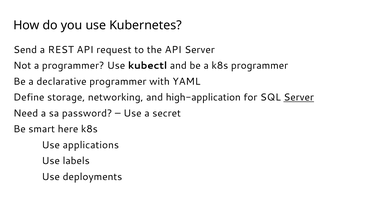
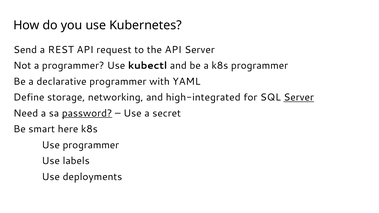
high-application: high-application -> high-integrated (203, 97)
password underline: none -> present (87, 113)
Use applications: applications -> programmer (91, 145)
